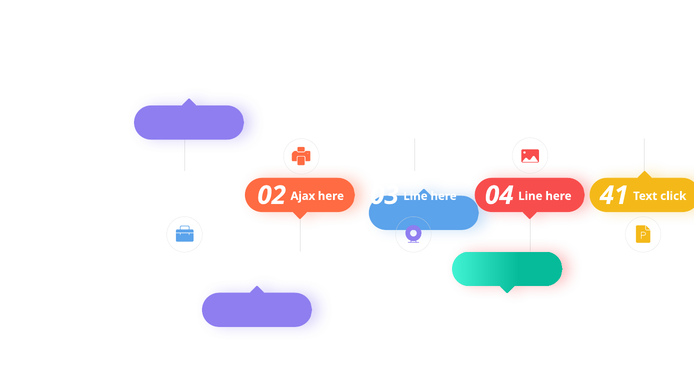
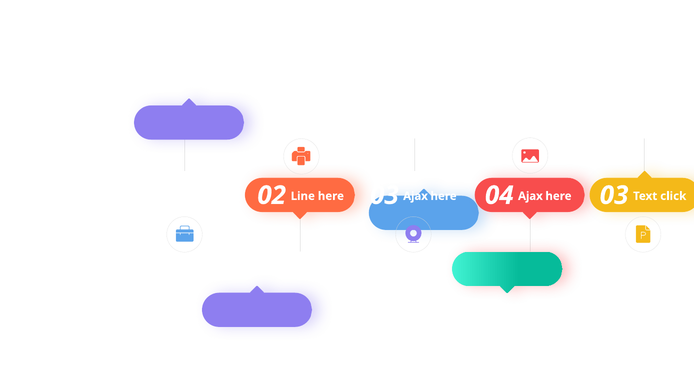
Ajax: Ajax -> Line (303, 196)
03 Line: Line -> Ajax (415, 196)
04 Line: Line -> Ajax (530, 196)
41: 41 -> 03 (614, 196)
